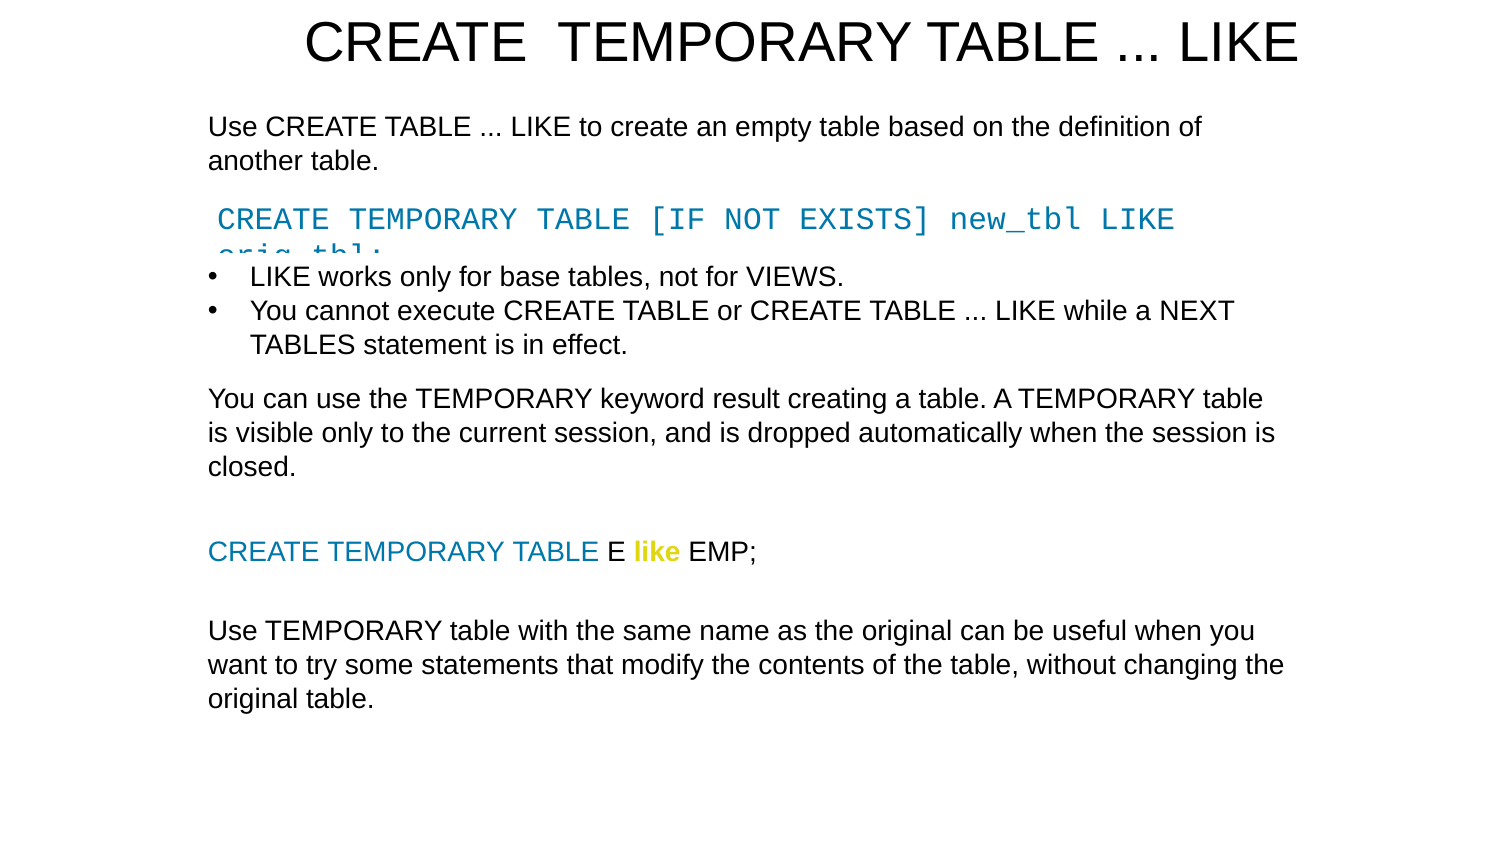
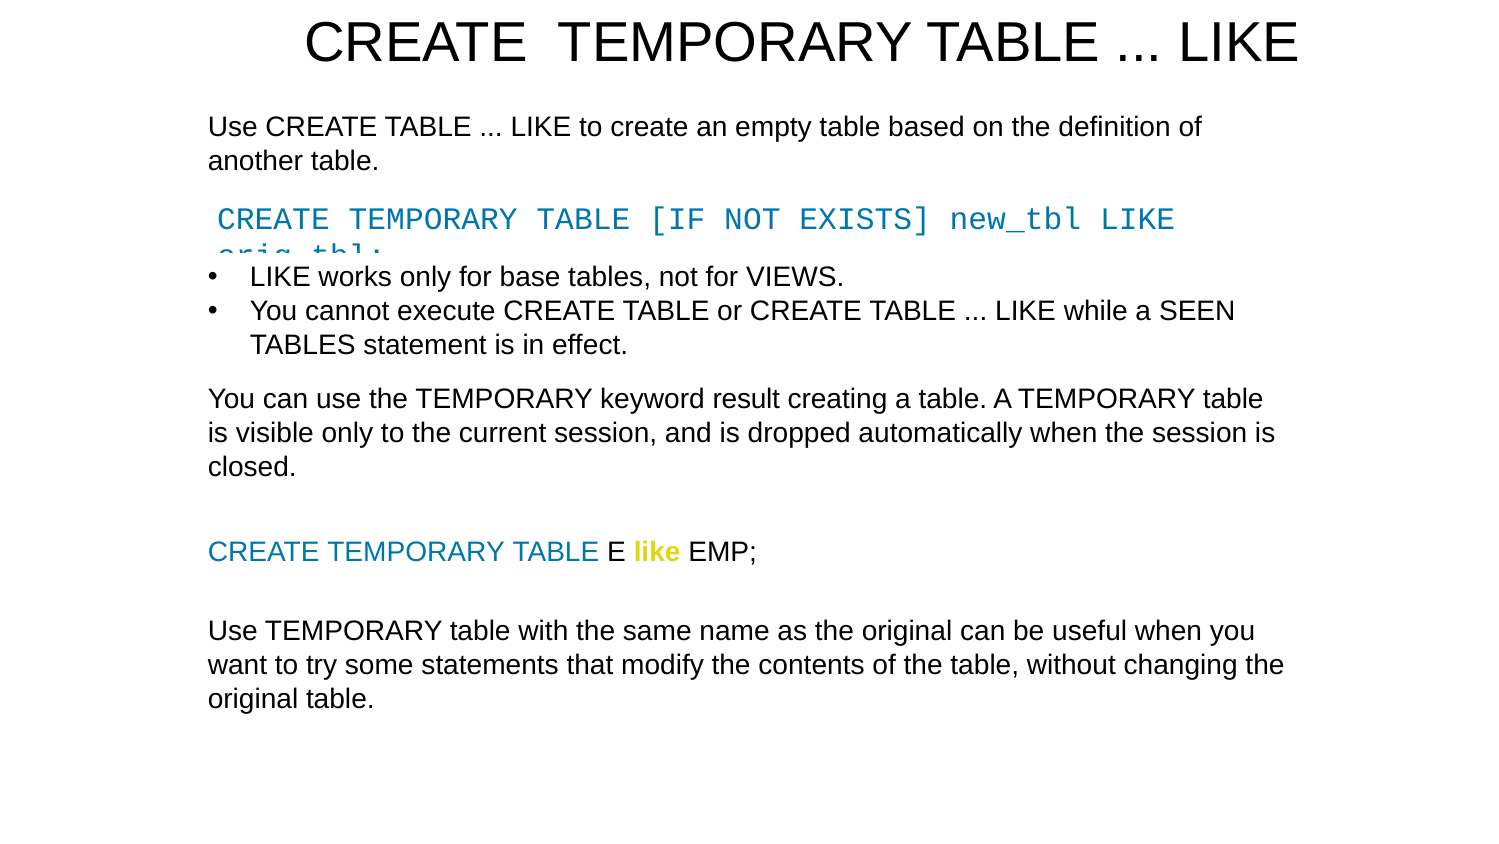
NEXT: NEXT -> SEEN (1197, 311)
